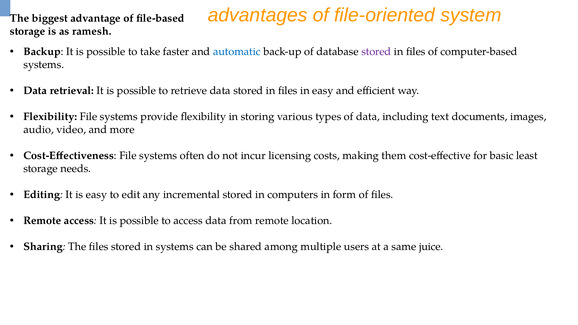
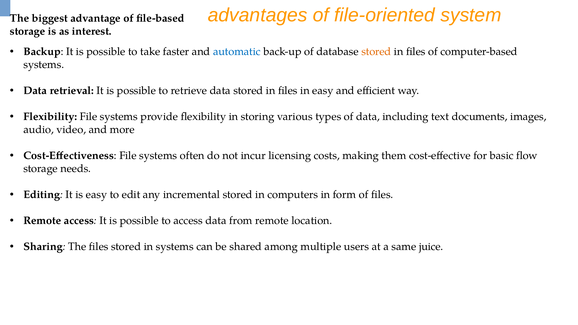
ramesh: ramesh -> interest (92, 31)
stored colour: purple -> orange (376, 52)
least: least -> flow (527, 156)
